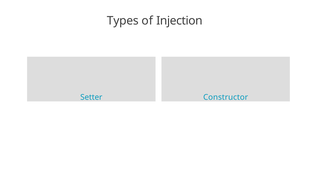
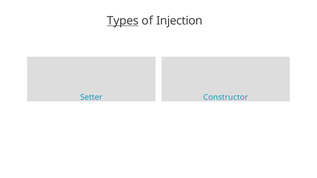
Types underline: none -> present (123, 21)
